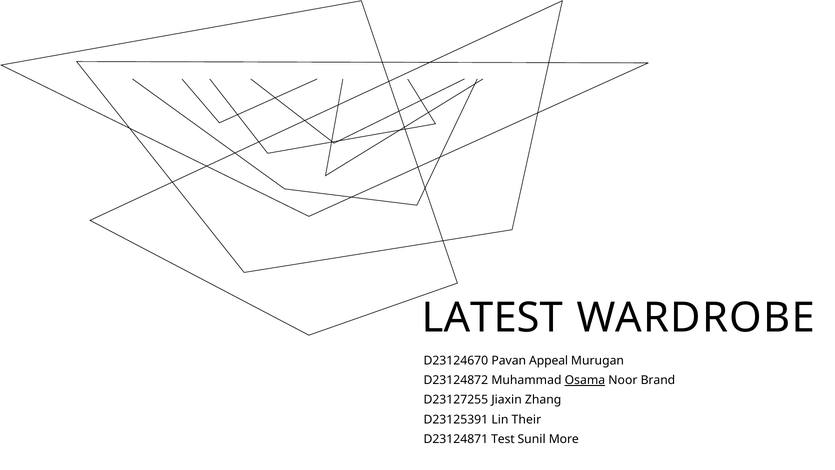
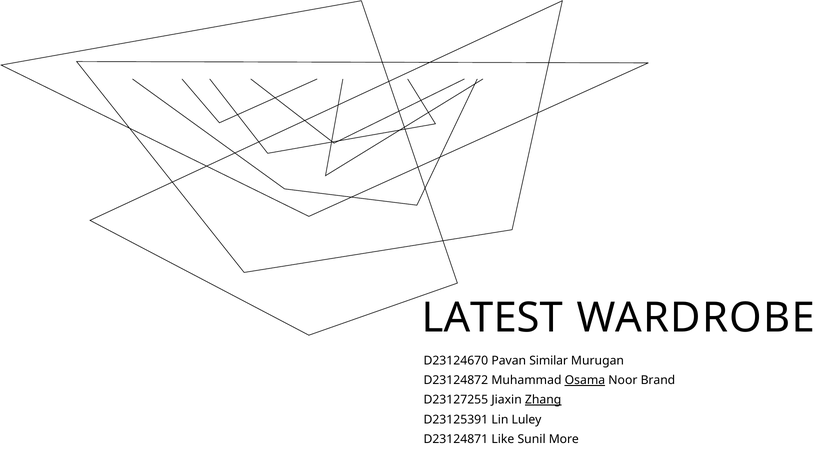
Appeal: Appeal -> Similar (549, 360)
Zhang underline: none -> present (543, 400)
Their: Their -> Luley (526, 419)
Test: Test -> Like (503, 439)
